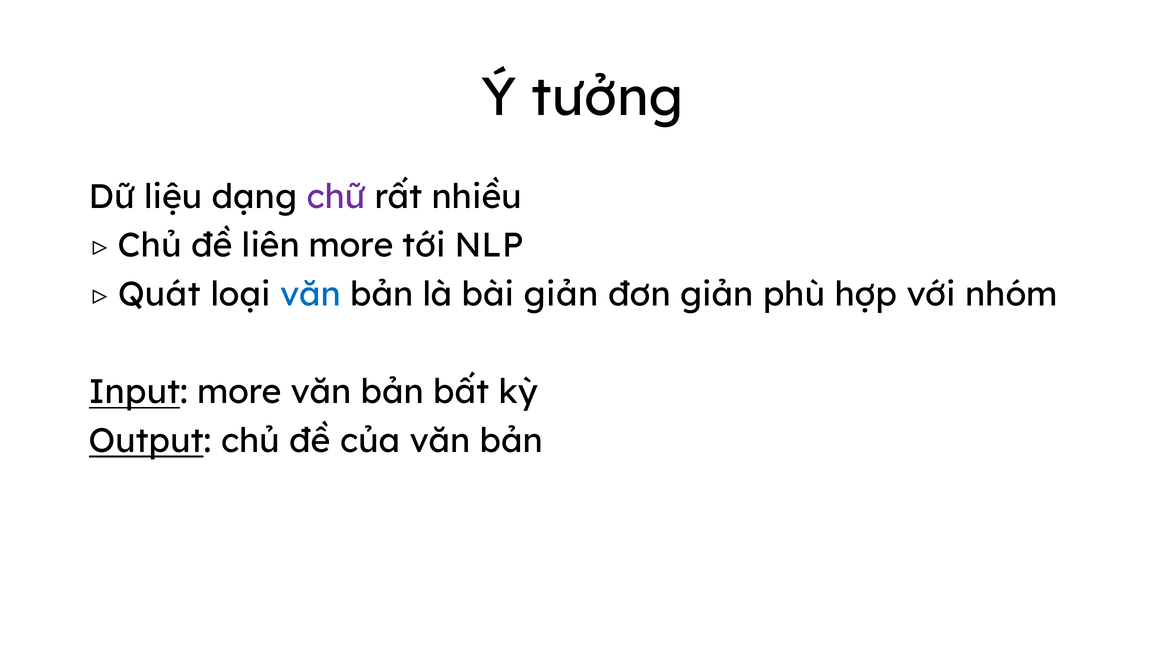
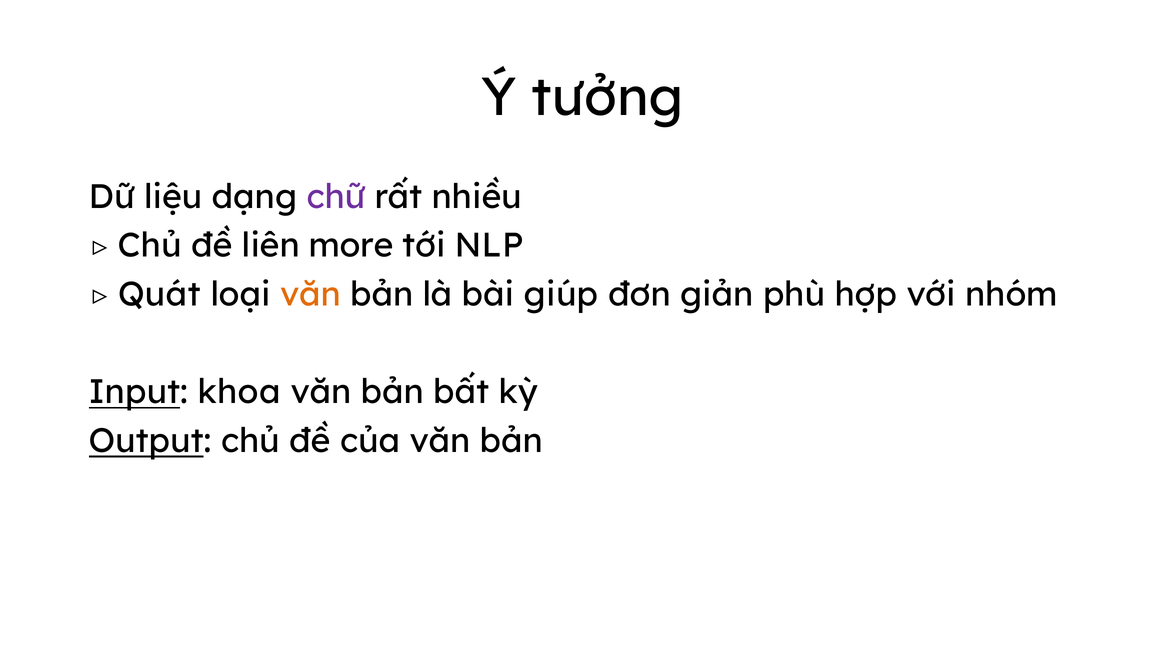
văn colour: blue -> orange (311, 295)
bài giản: giản -> giúp (561, 295)
Input more: more -> khoa (239, 392)
